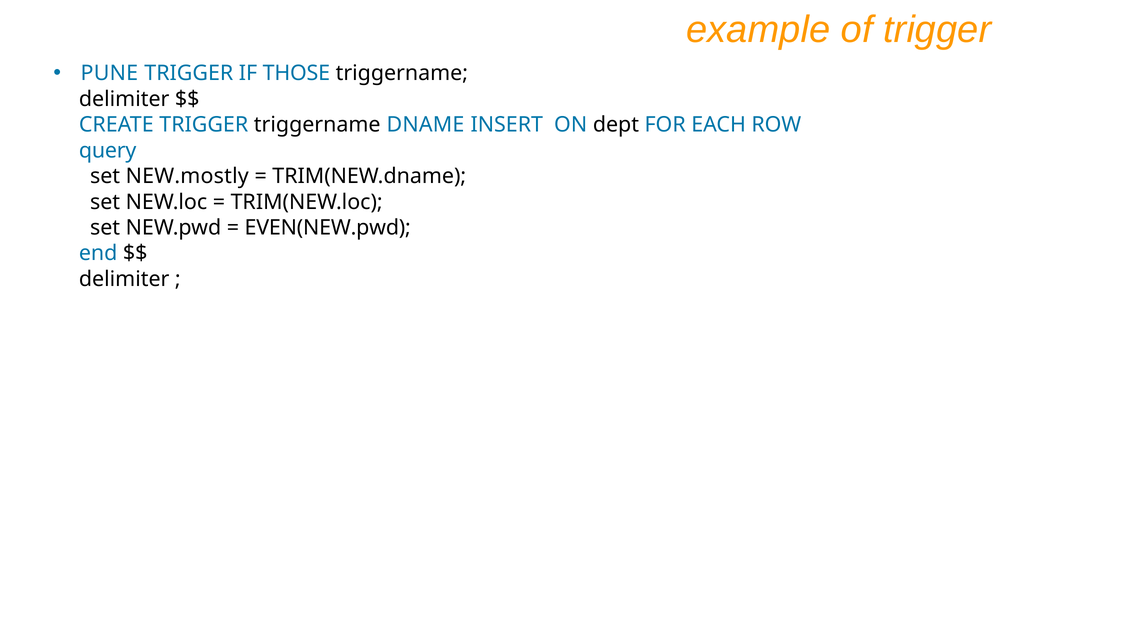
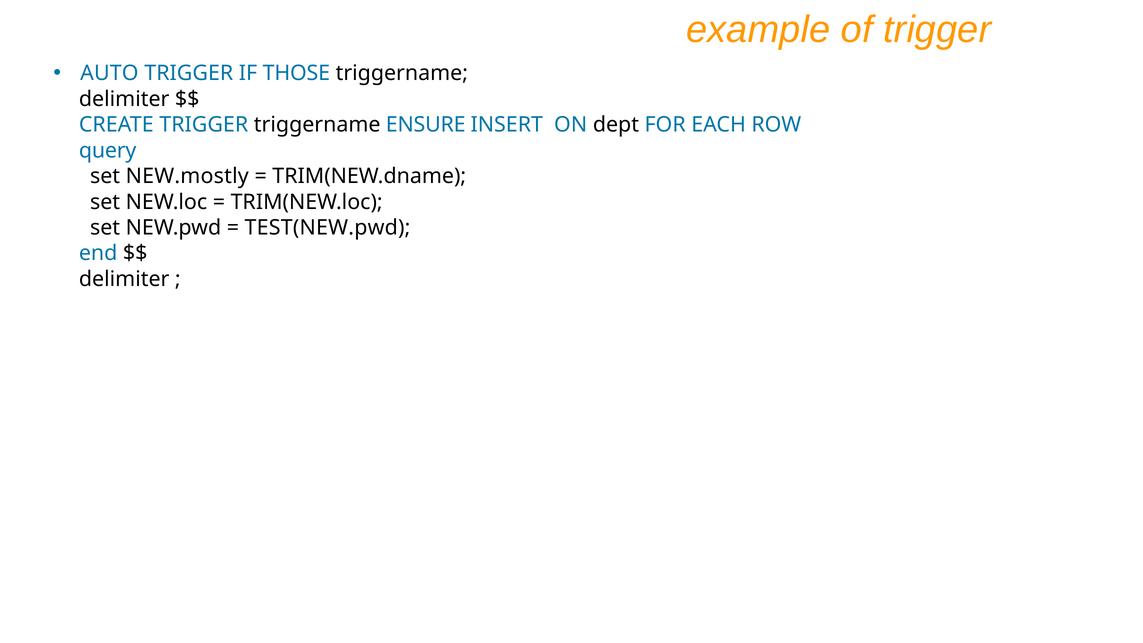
PUNE: PUNE -> AUTO (109, 73)
DNAME: DNAME -> ENSURE (426, 125)
EVEN(NEW.pwd: EVEN(NEW.pwd -> TEST(NEW.pwd (328, 228)
